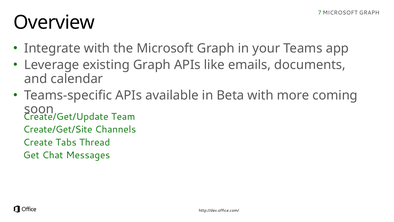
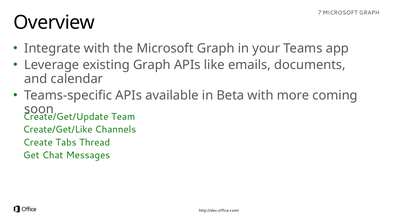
Create/Get/Site: Create/Get/Site -> Create/Get/Like (58, 129)
